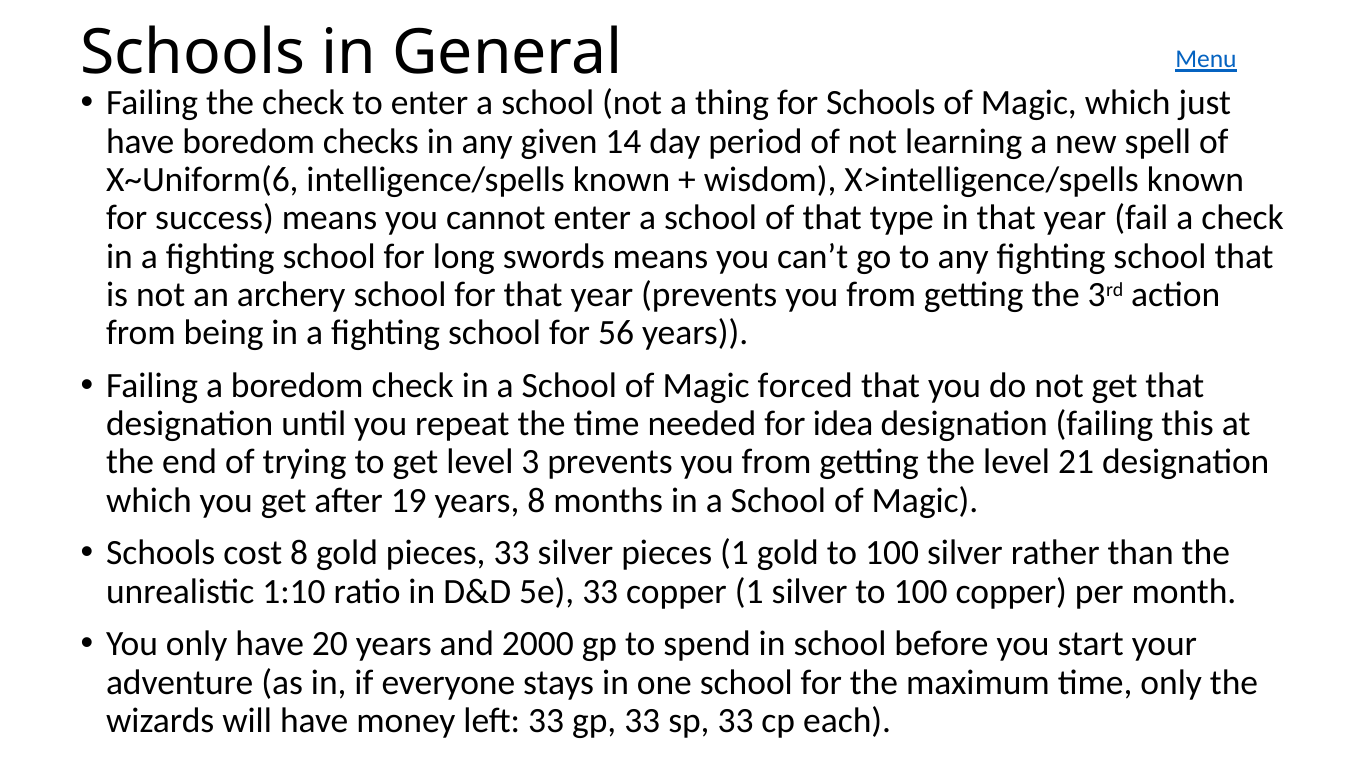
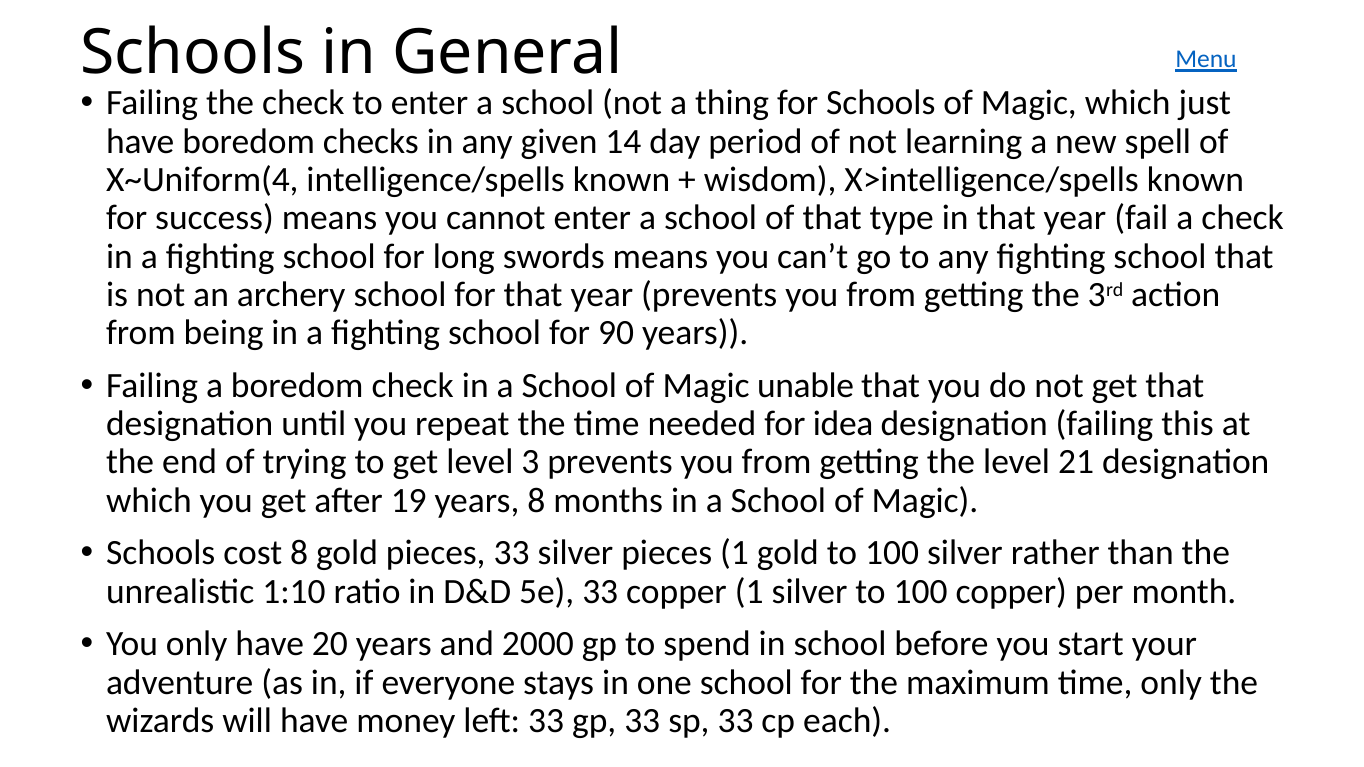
X~Uniform(6: X~Uniform(6 -> X~Uniform(4 (202, 180)
56: 56 -> 90 (616, 333)
forced: forced -> unable (806, 386)
